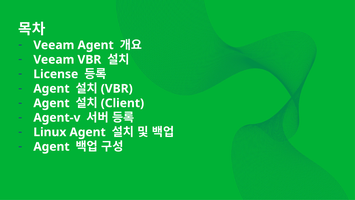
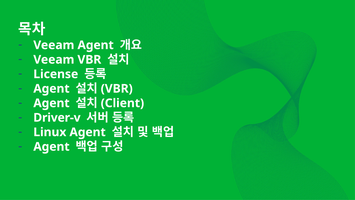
Agent-v: Agent-v -> Driver-v (57, 117)
